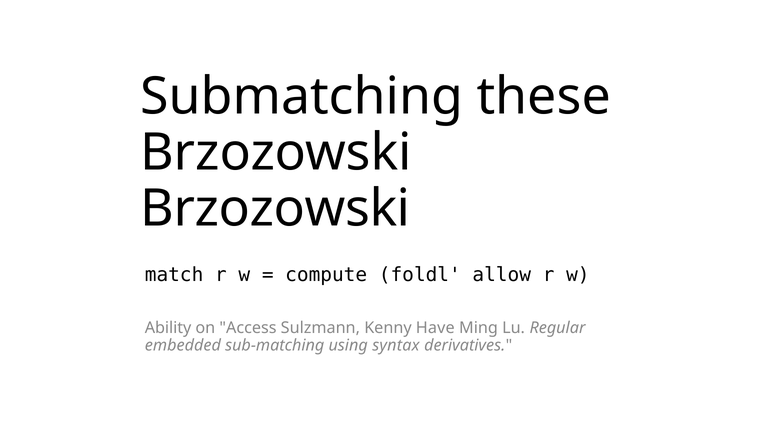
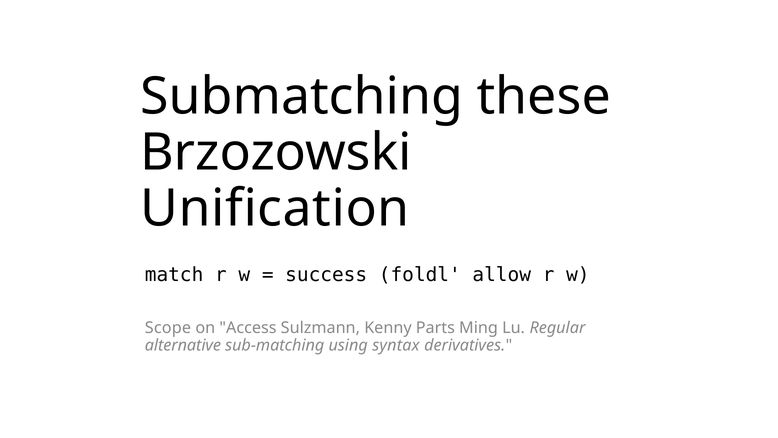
Brzozowski: Brzozowski -> Unification (275, 208)
compute: compute -> success (326, 275)
Ability: Ability -> Scope (168, 328)
Have: Have -> Parts (435, 328)
embedded: embedded -> alternative (183, 345)
